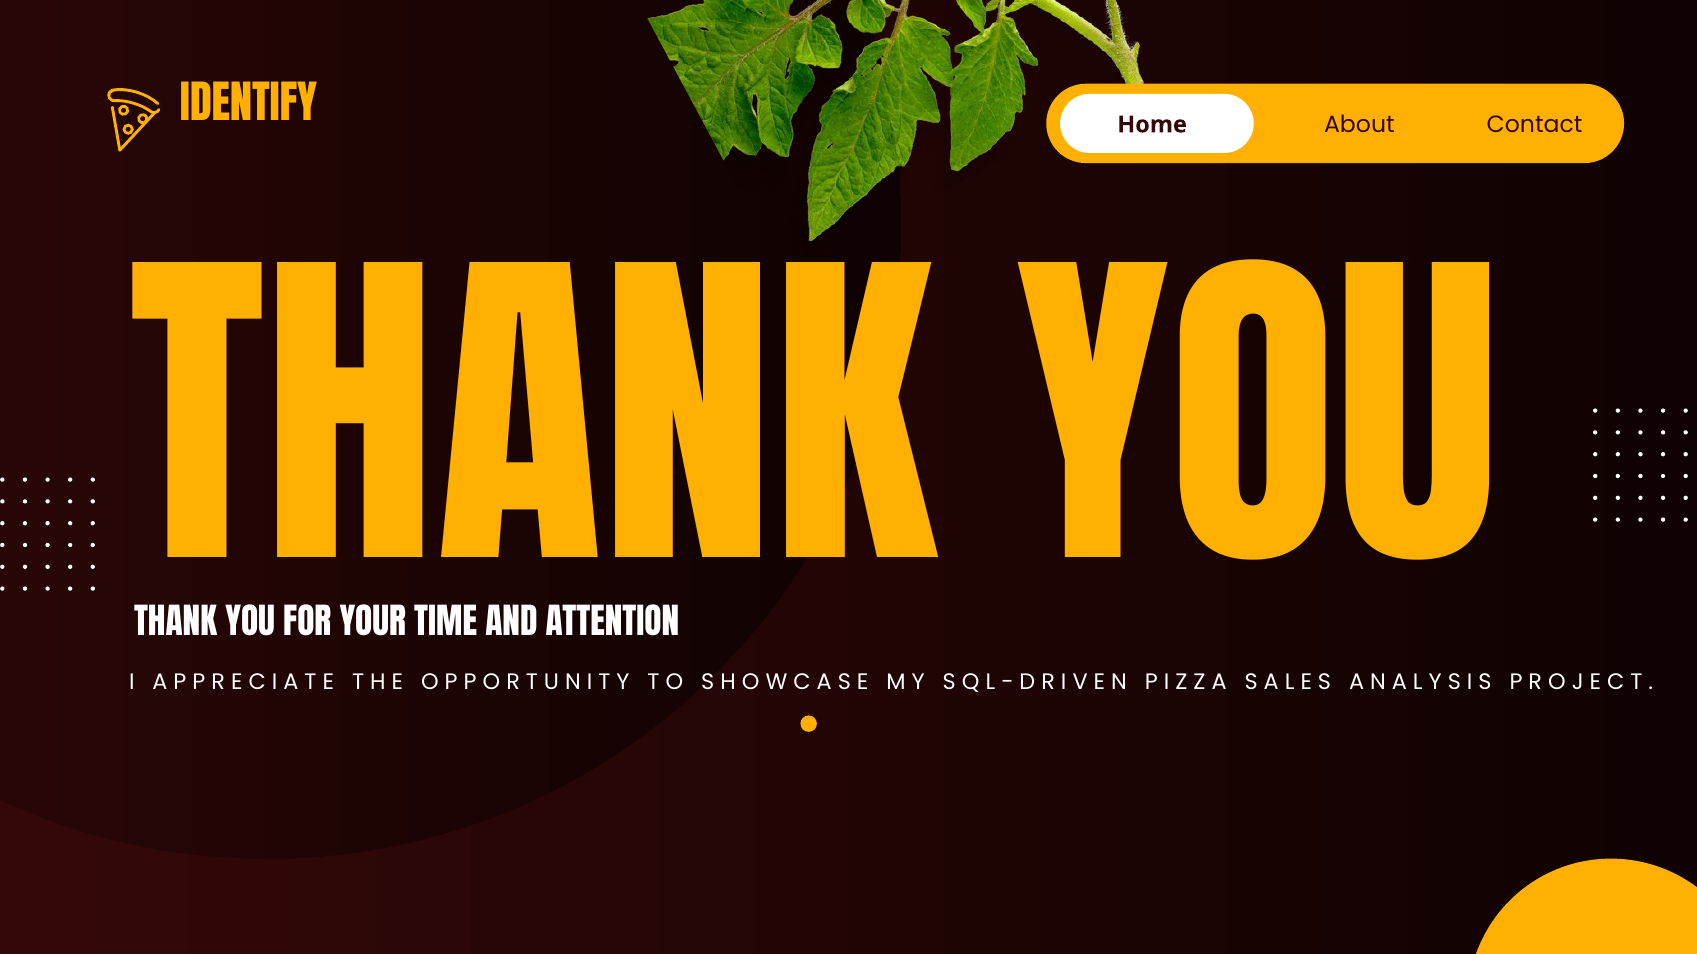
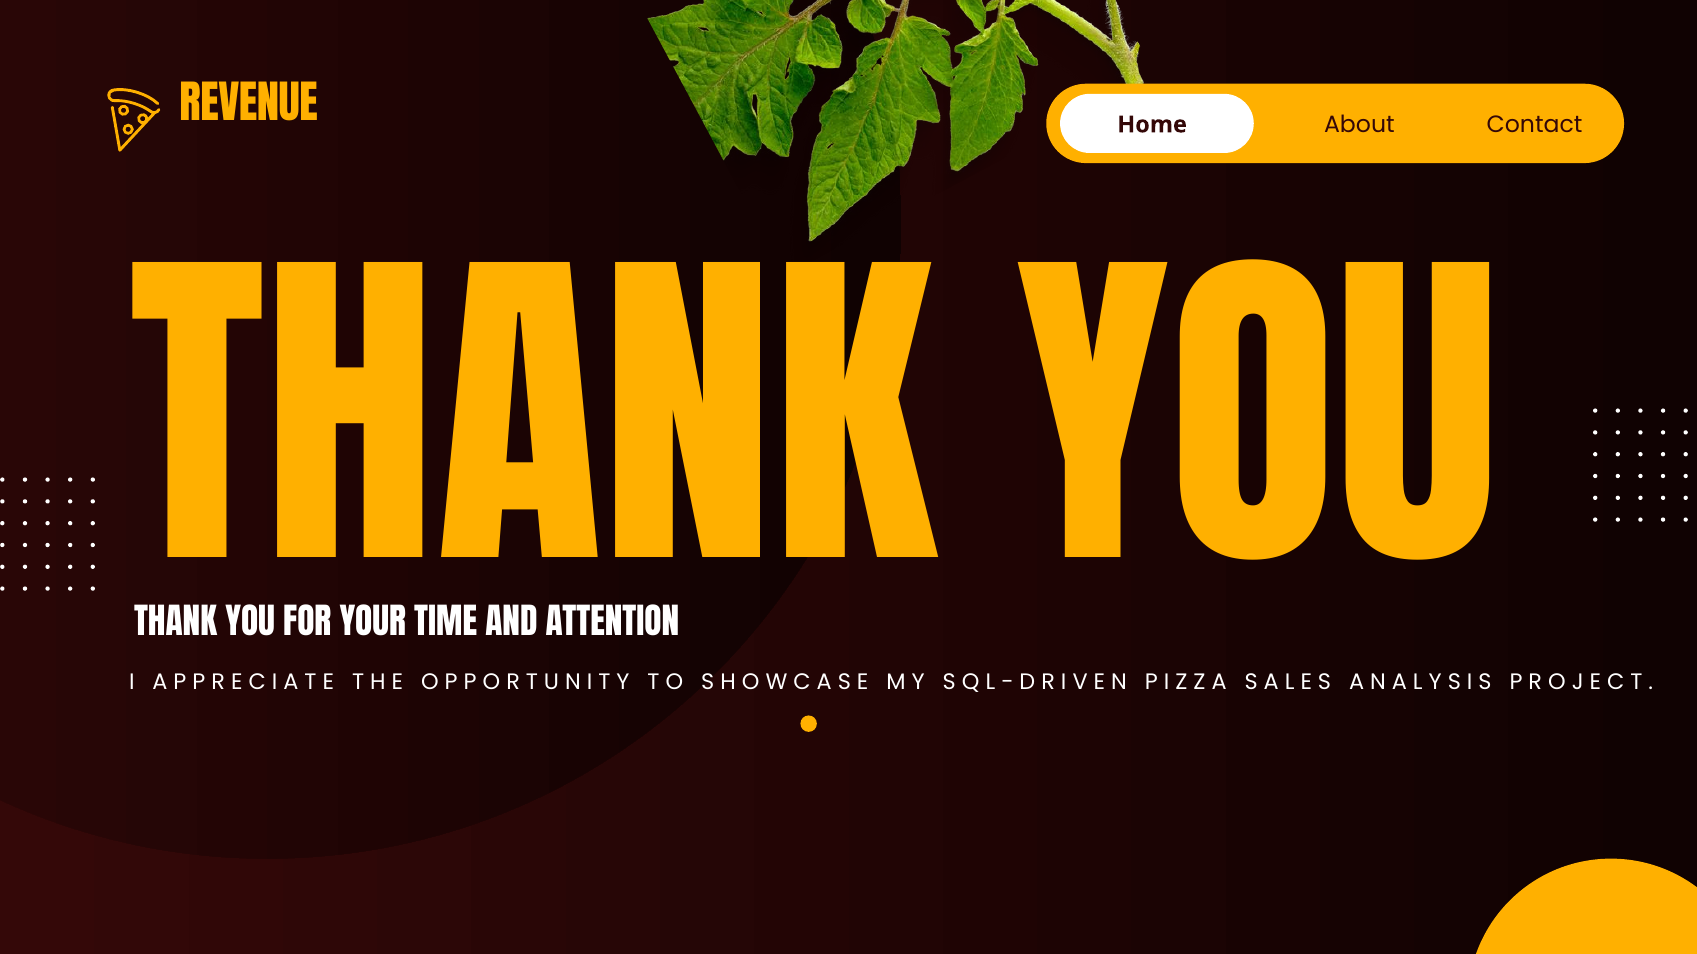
IDENTIFY: IDENTIFY -> REVENUE (249, 106)
